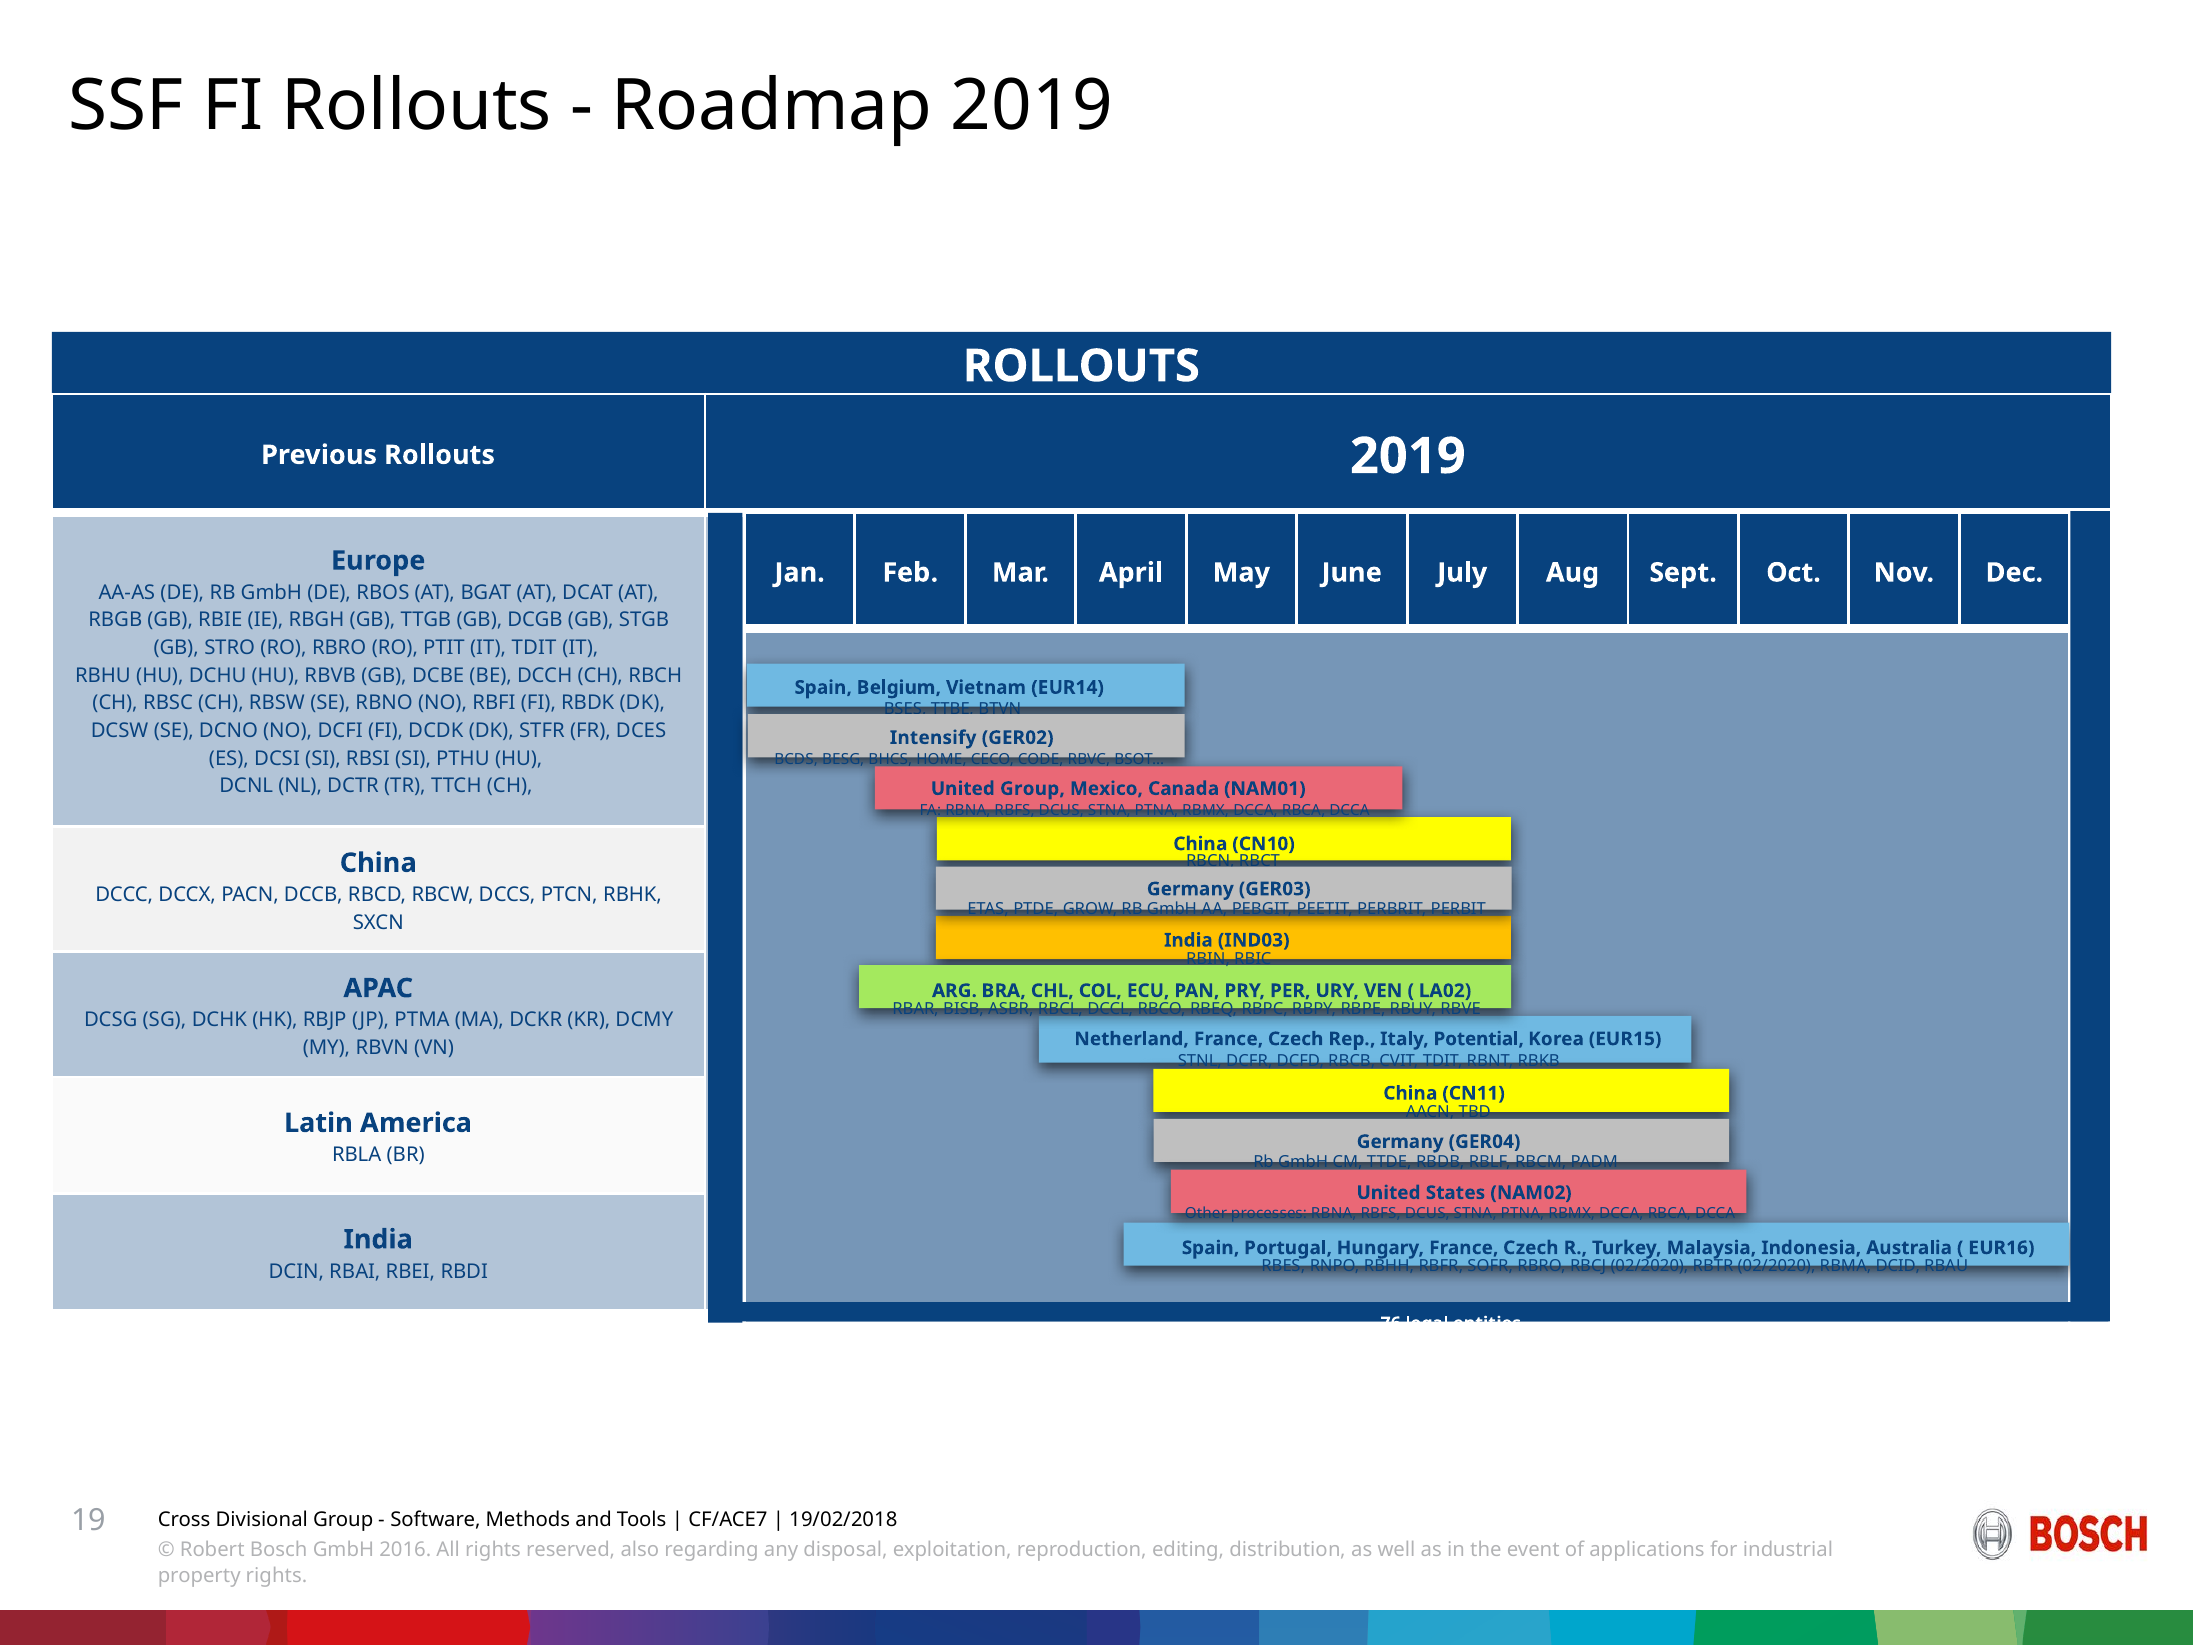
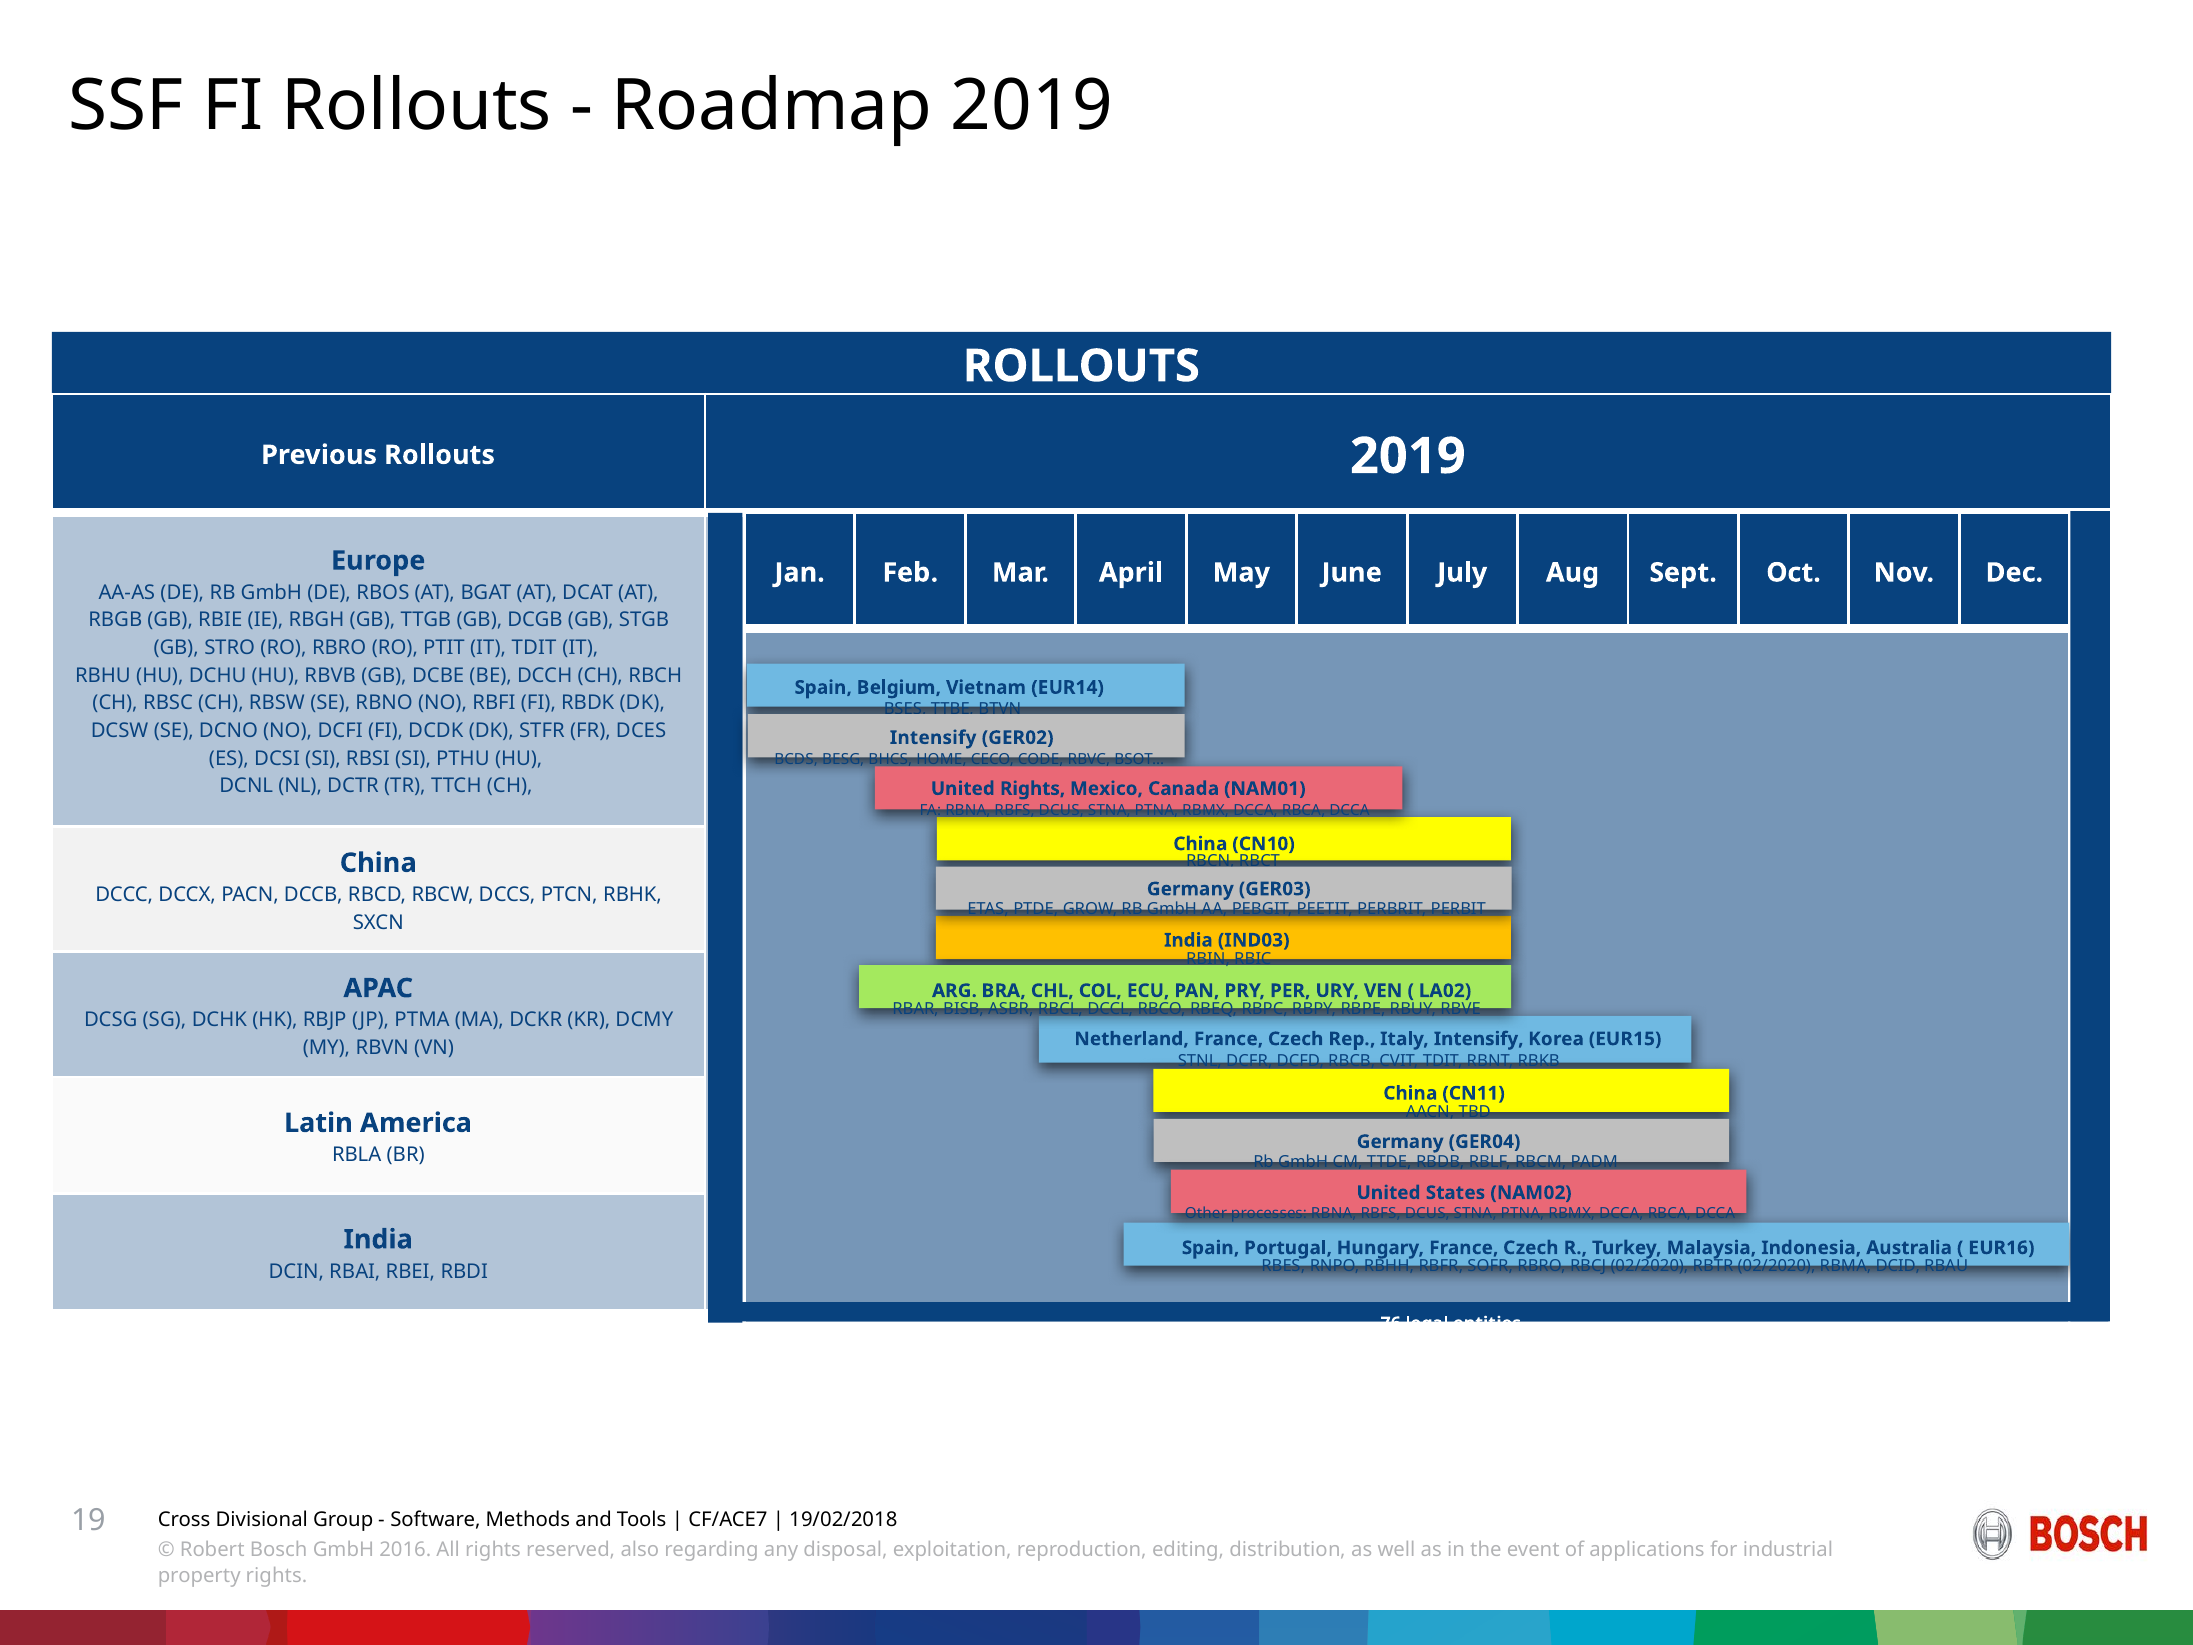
United Group: Group -> Rights (1033, 788)
Italy Potential: Potential -> Intensify (1479, 1039)
